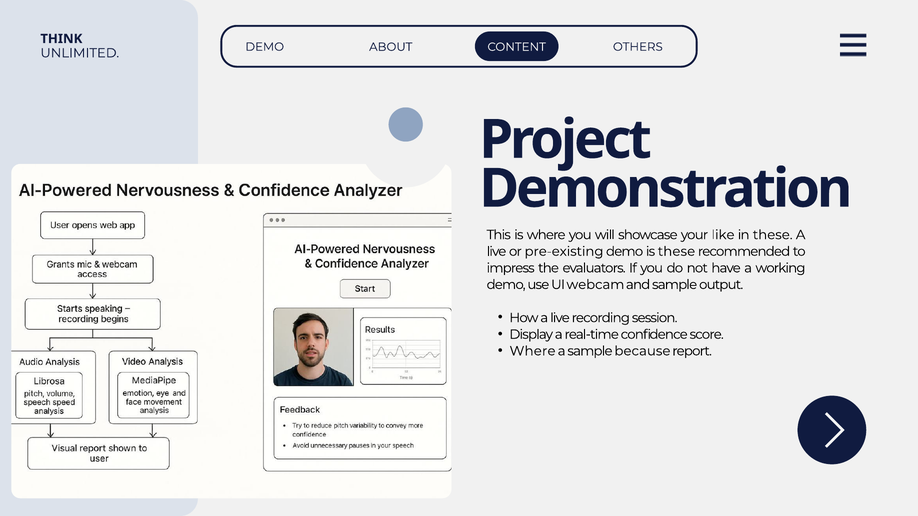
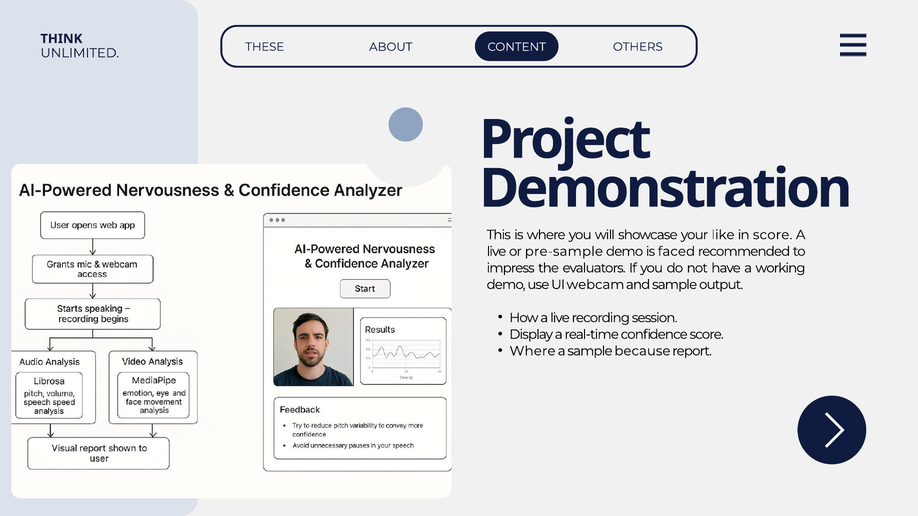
DEMO: DEMO -> THESE (265, 47)
in these: these -> score (773, 235)
pre-existing: pre-existing -> pre-sample (564, 252)
is these: these -> faced (676, 252)
